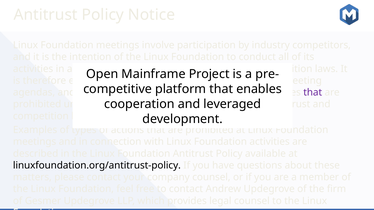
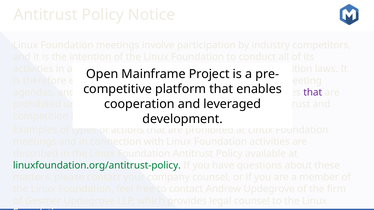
linuxfoundation.org/antitrust-policy colour: black -> green (97, 166)
